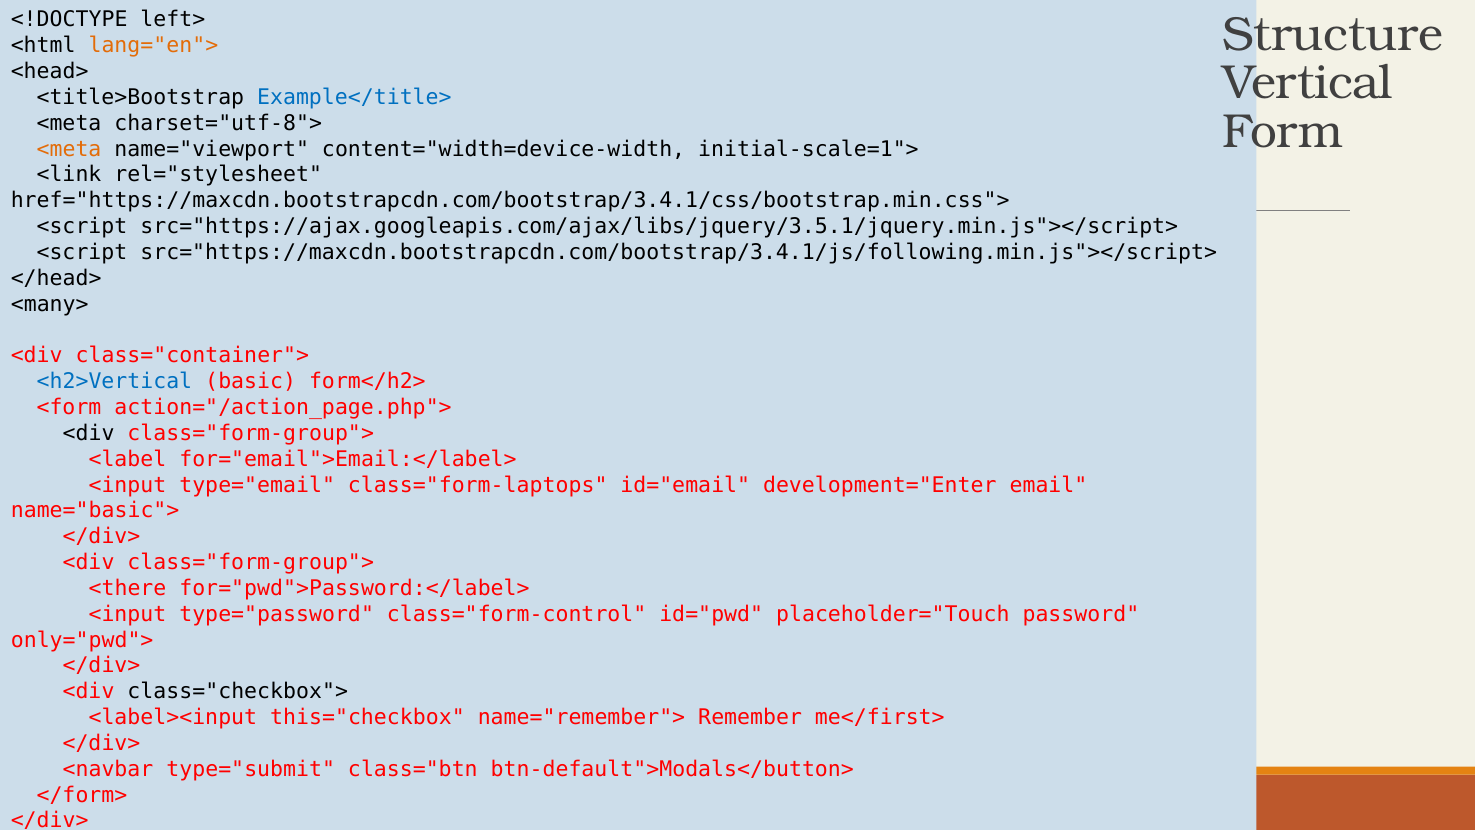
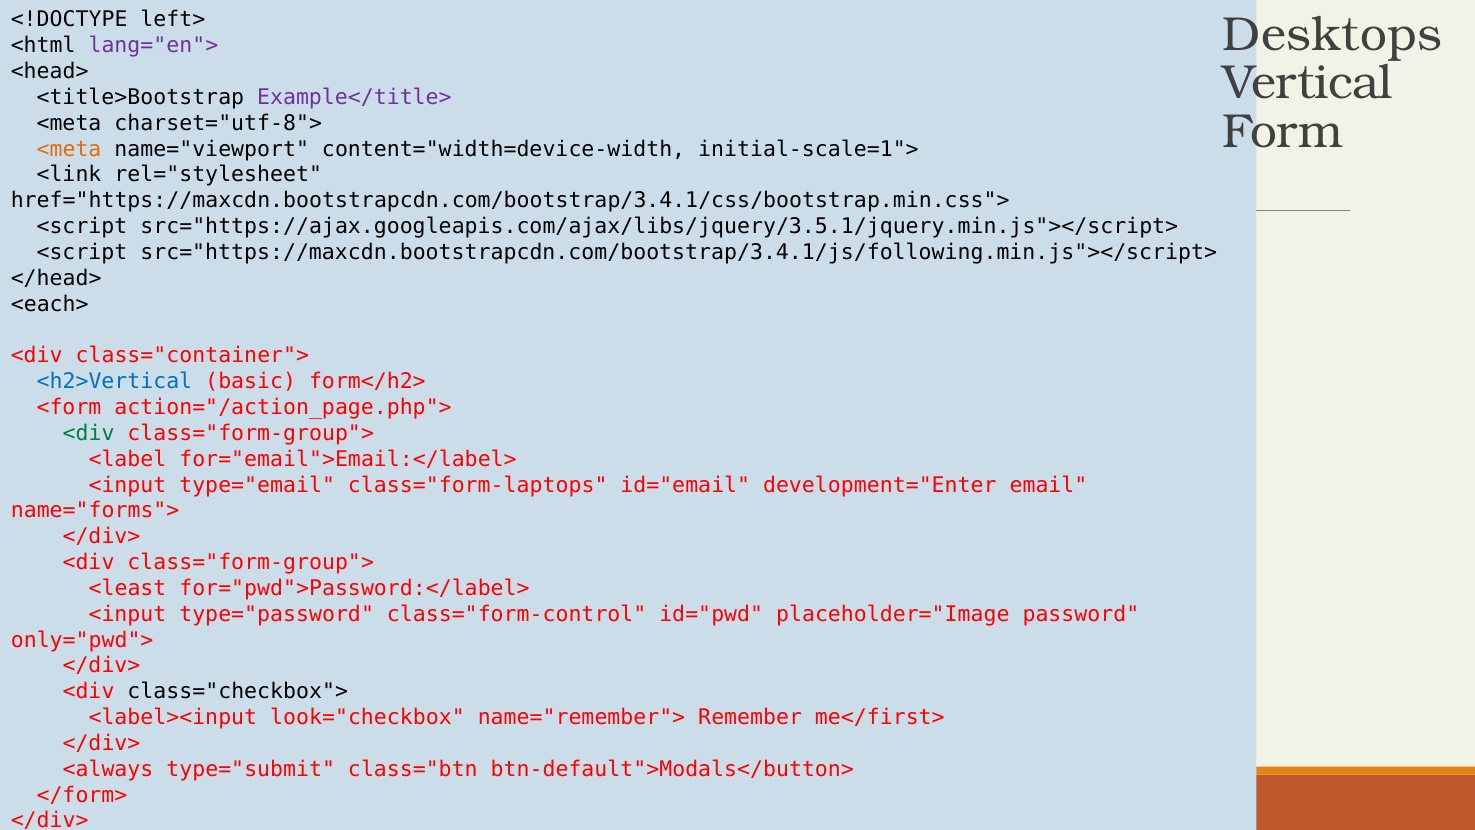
Structure: Structure -> Desktops (1332, 35)
lang="en"> colour: orange -> purple (153, 46)
Example</title> colour: blue -> purple (354, 97)
<many>: <many> -> <each> (50, 304)
<div colour: black -> green (89, 433)
name="basic">: name="basic"> -> name="forms"> (95, 511)
<there: <there -> <least (128, 588)
placeholder="Touch: placeholder="Touch -> placeholder="Image (893, 614)
this="checkbox: this="checkbox -> look="checkbox (367, 717)
<navbar: <navbar -> <always (108, 769)
